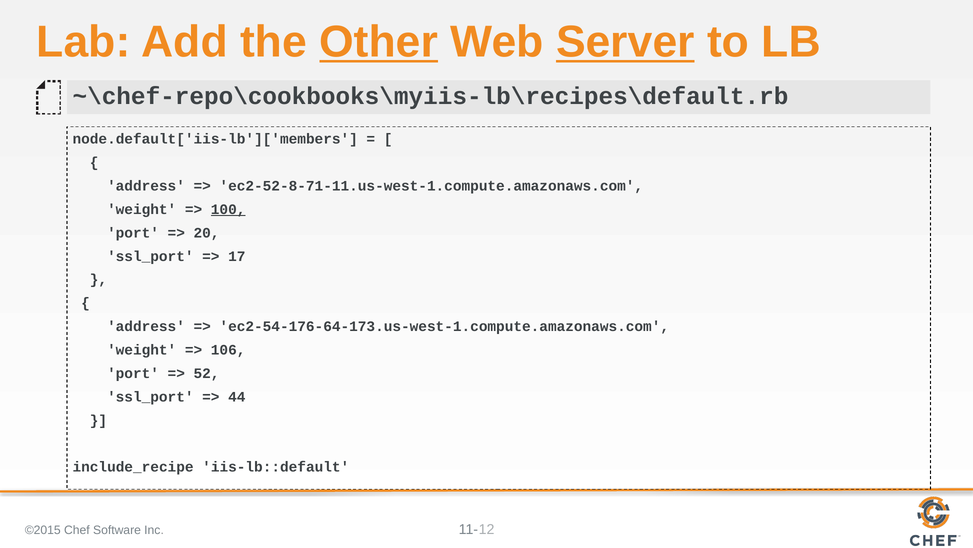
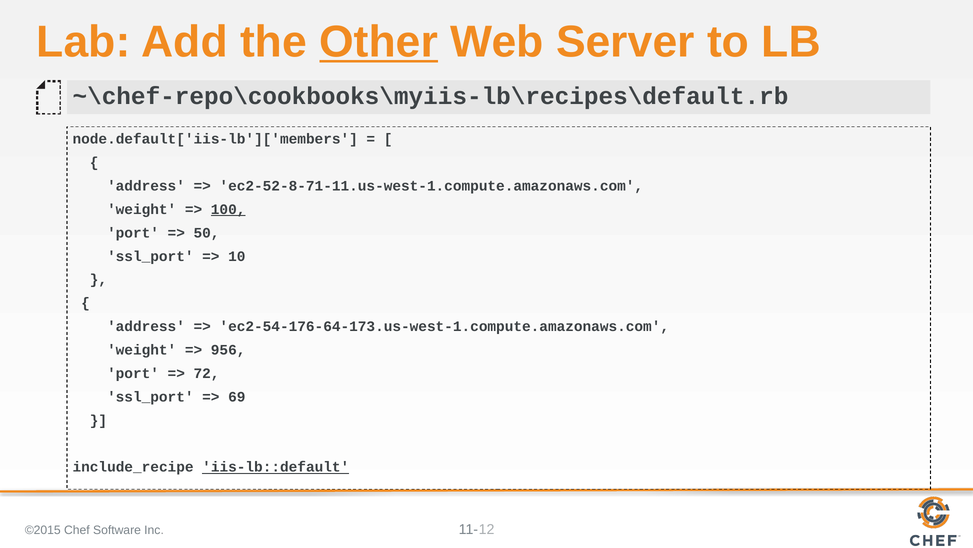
Server underline: present -> none (625, 42)
20: 20 -> 50 (207, 233)
17: 17 -> 10 (237, 256)
106: 106 -> 956 (228, 350)
52: 52 -> 72 (207, 373)
44: 44 -> 69 (237, 396)
iis-lb::default underline: none -> present (276, 467)
